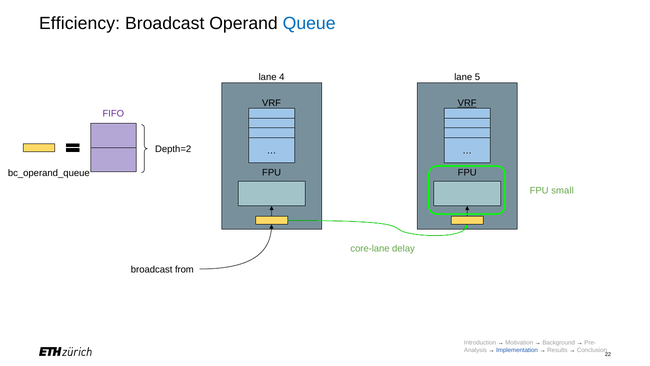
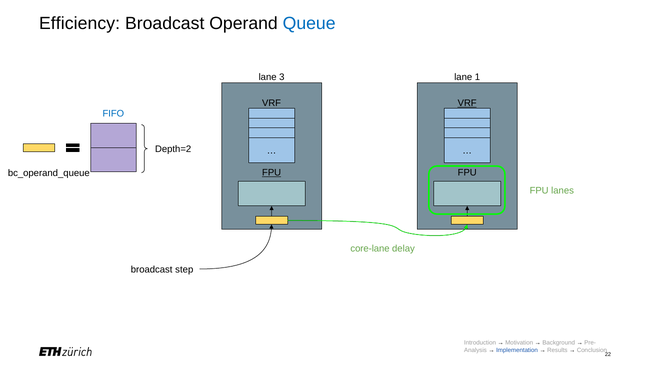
4: 4 -> 3 (282, 77)
5: 5 -> 1 (477, 77)
FIFO colour: purple -> blue (113, 113)
FPU underline: none -> present (272, 173)
small: small -> lanes (563, 190)
from: from -> step (184, 269)
